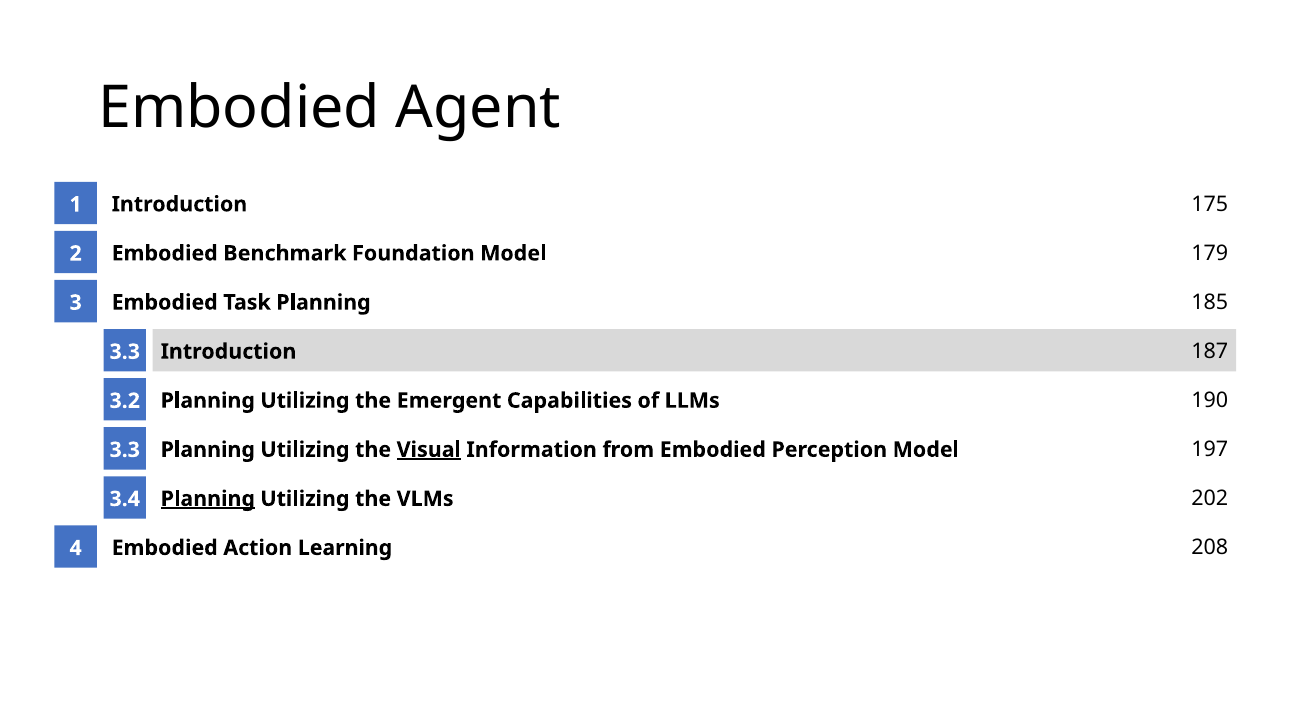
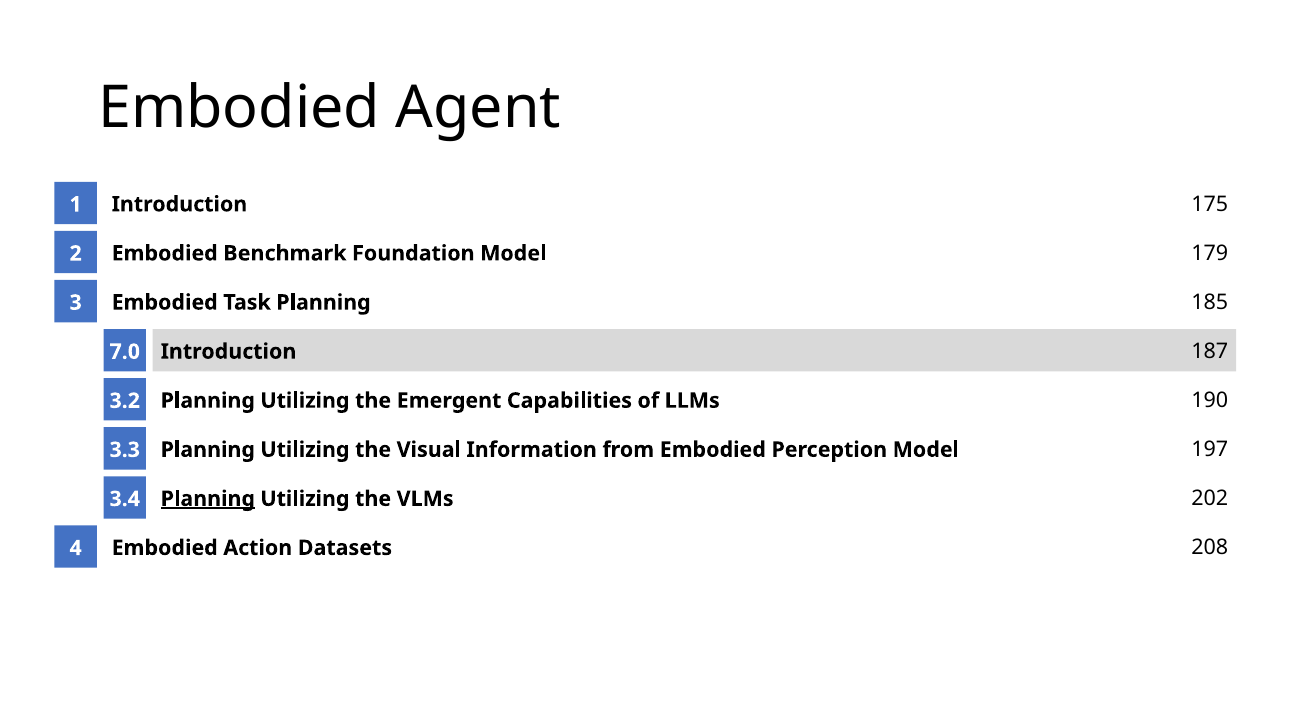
3.3: 3.3 -> 7.0 (125, 352)
Visual underline: present -> none (429, 450)
Learning: Learning -> Datasets (345, 548)
